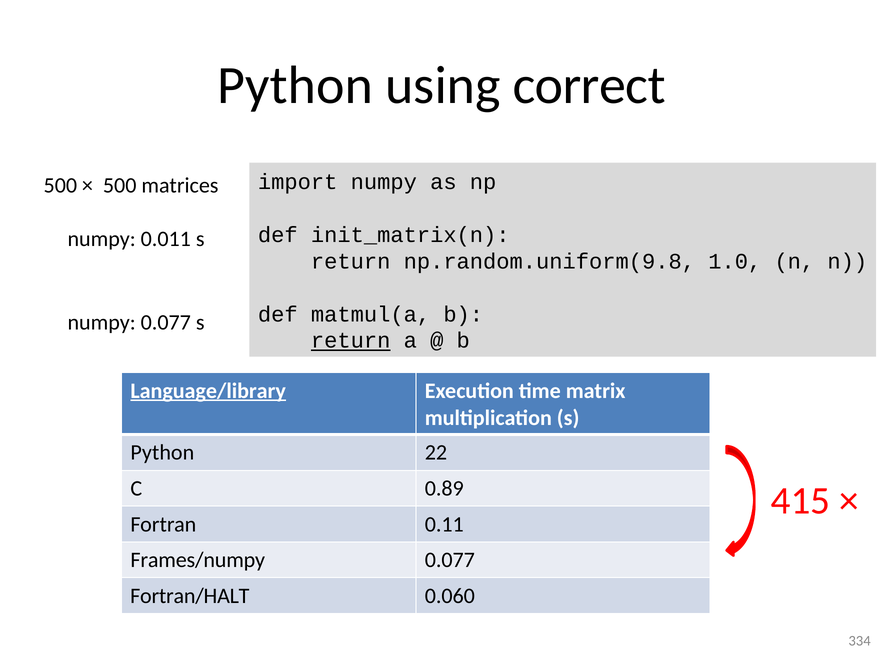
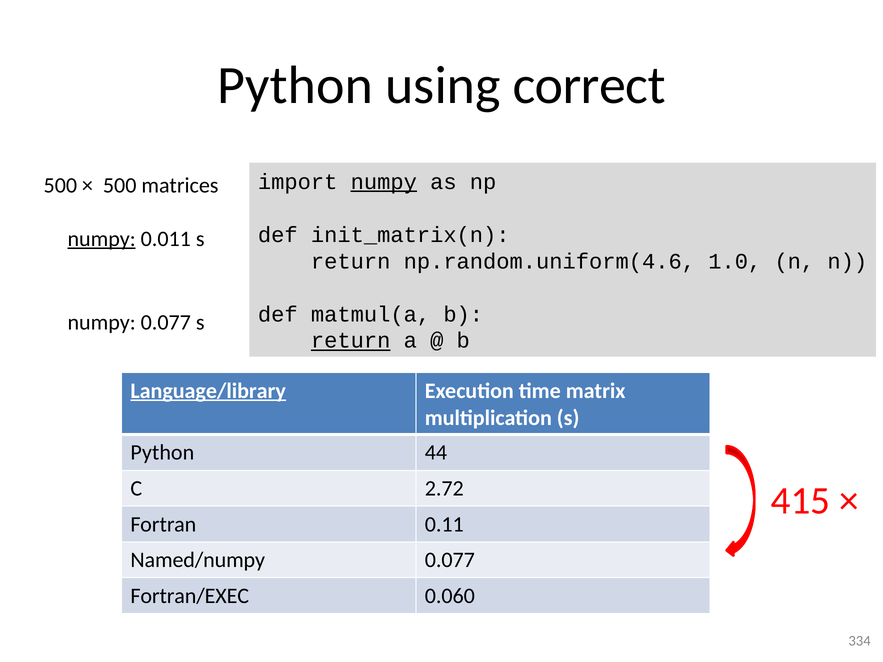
numpy underline: none -> present (384, 182)
numpy underline: none -> present (102, 239)
np.random.uniform(9.8: np.random.uniform(9.8 -> np.random.uniform(4.6 (549, 261)
22: 22 -> 44 (436, 453)
0.89: 0.89 -> 2.72 (444, 489)
Frames/numpy: Frames/numpy -> Named/numpy (198, 560)
Fortran/HALT: Fortran/HALT -> Fortran/EXEC (190, 596)
